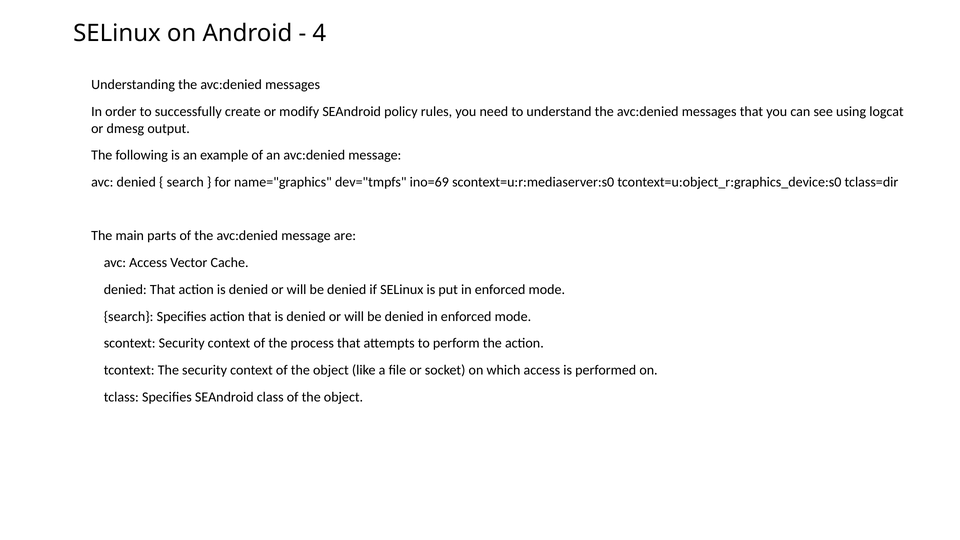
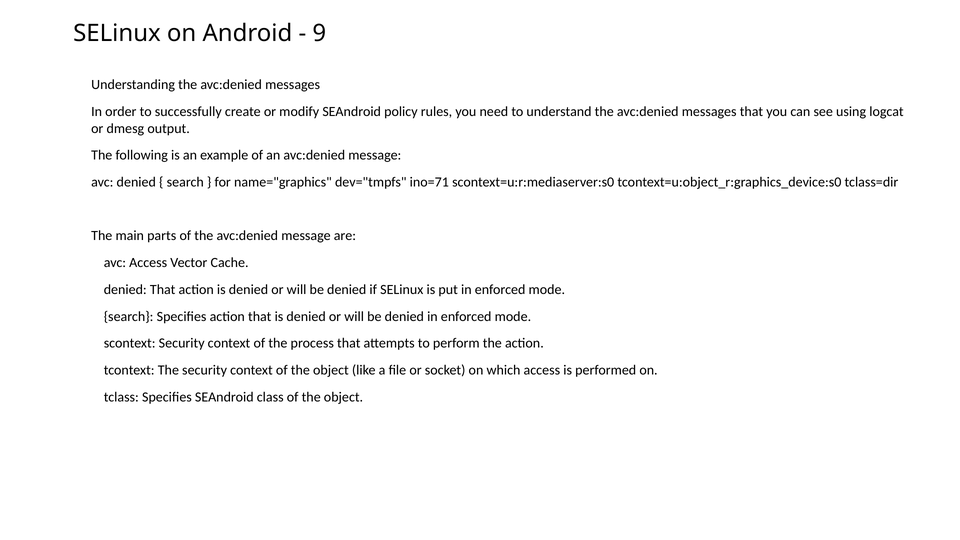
4: 4 -> 9 (319, 33)
ino=69: ino=69 -> ino=71 (429, 182)
